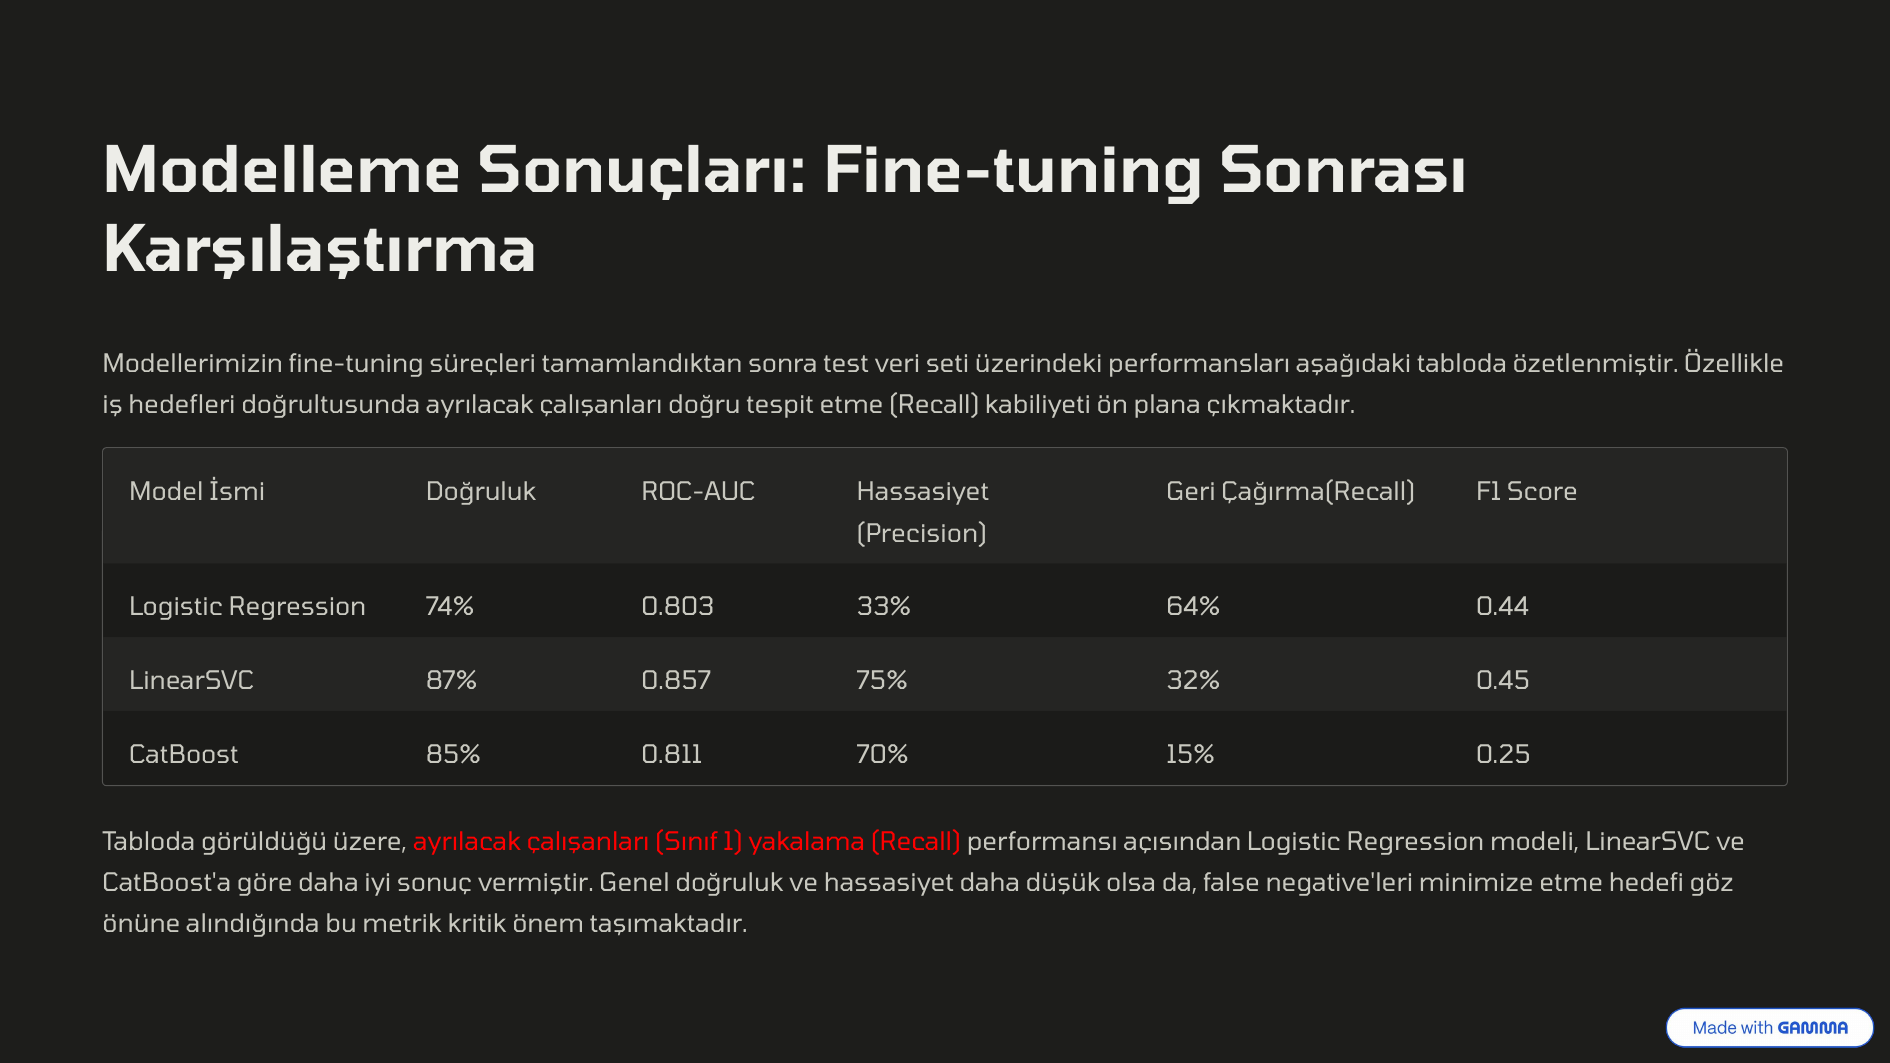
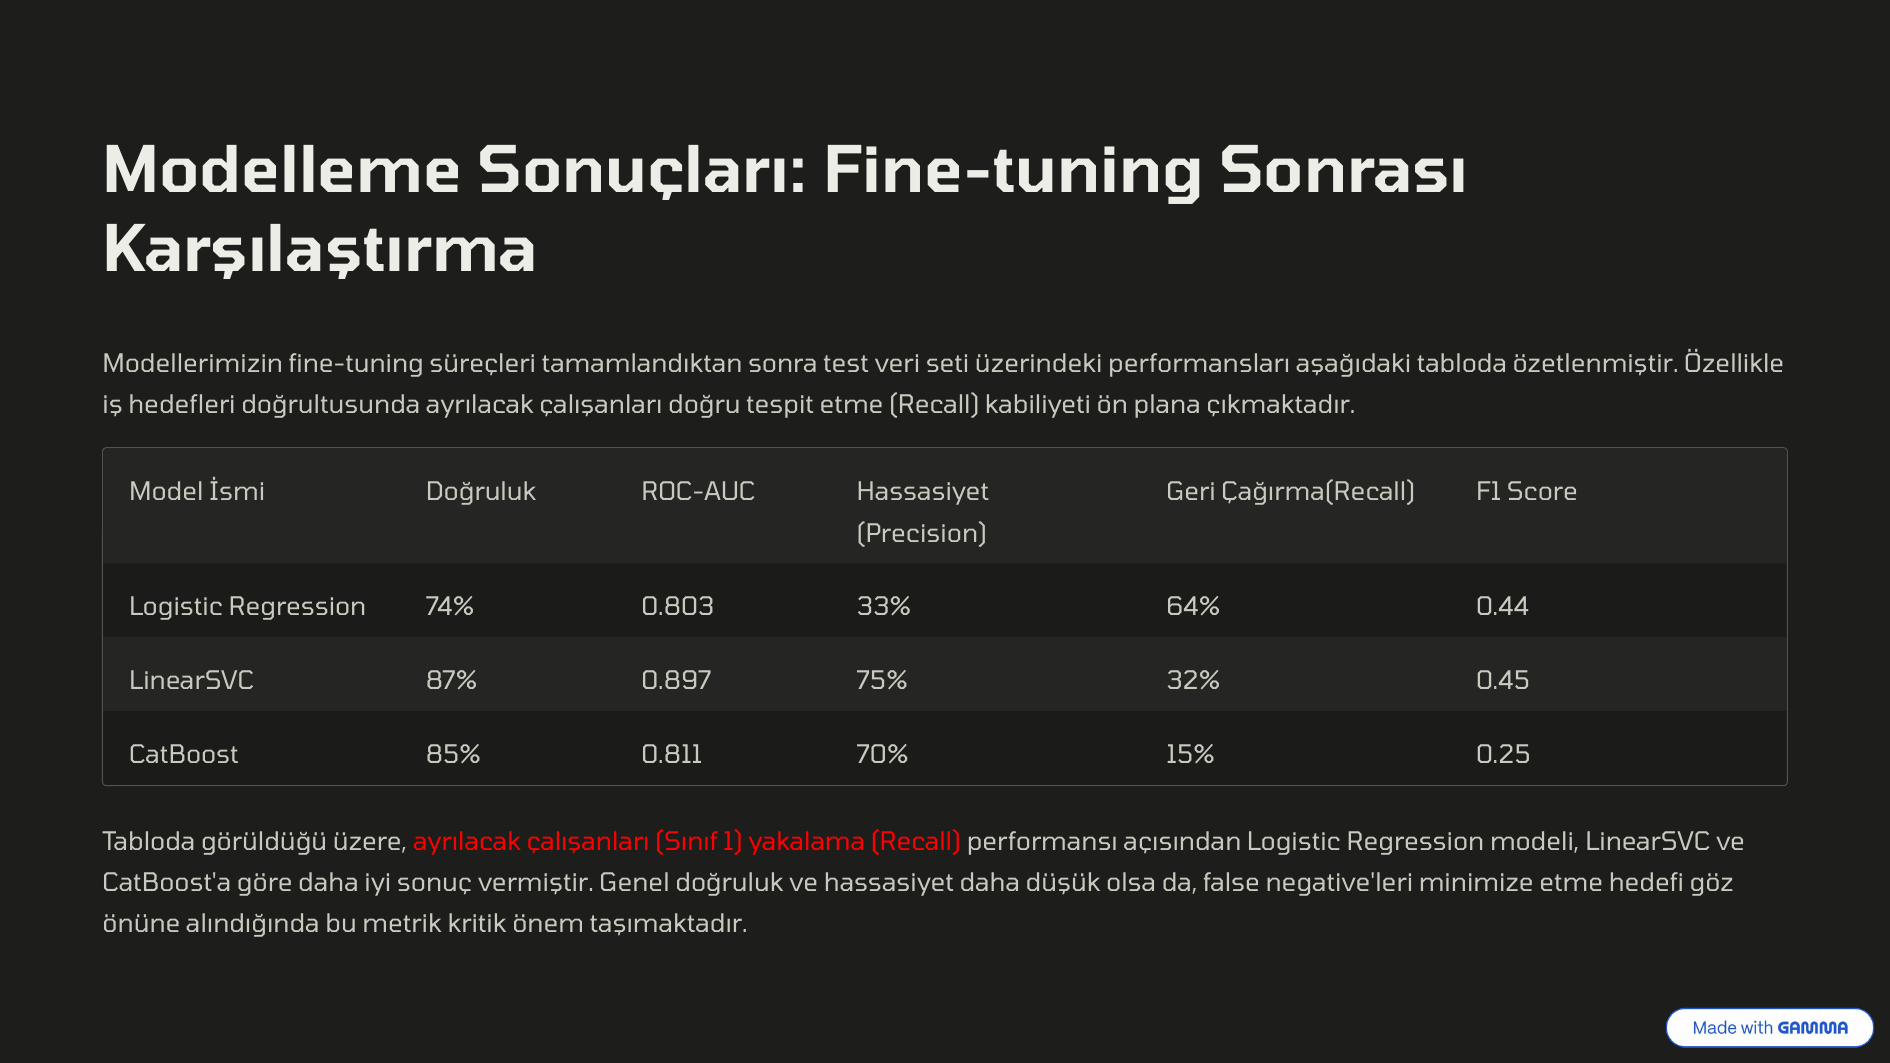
0.857: 0.857 -> 0.897 (676, 681)
